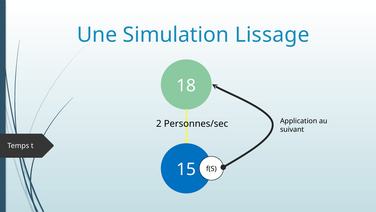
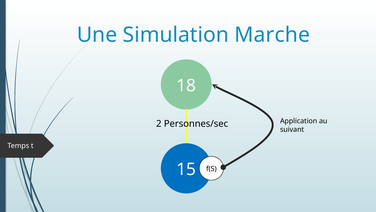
Lissage: Lissage -> Marche (272, 35)
